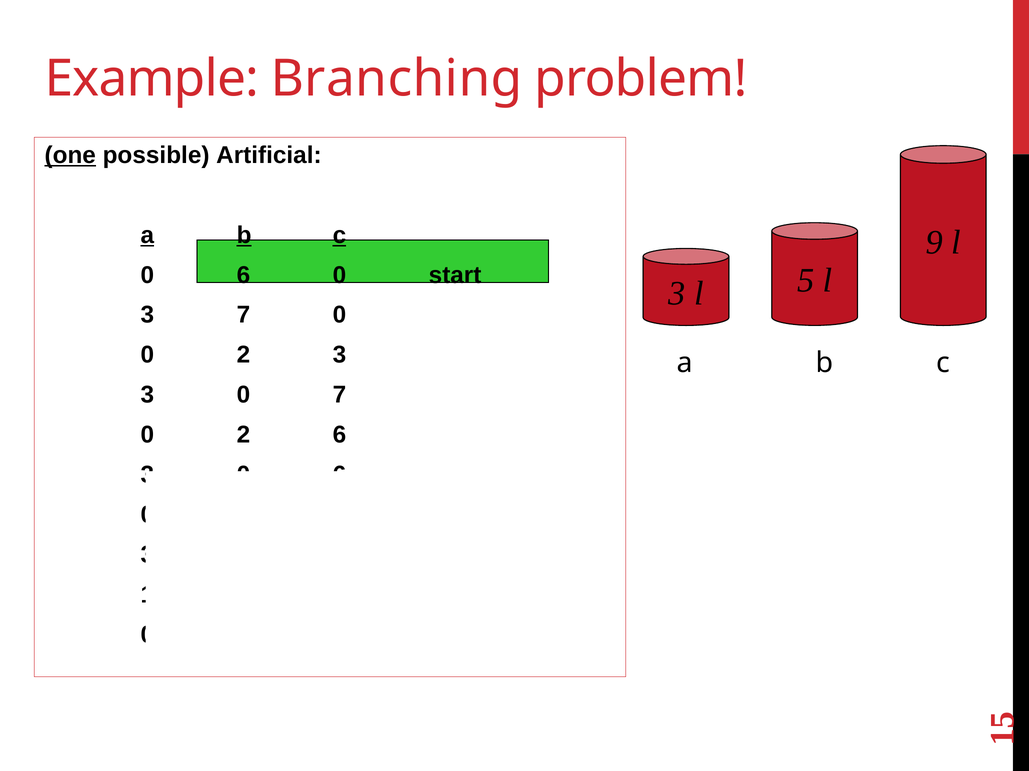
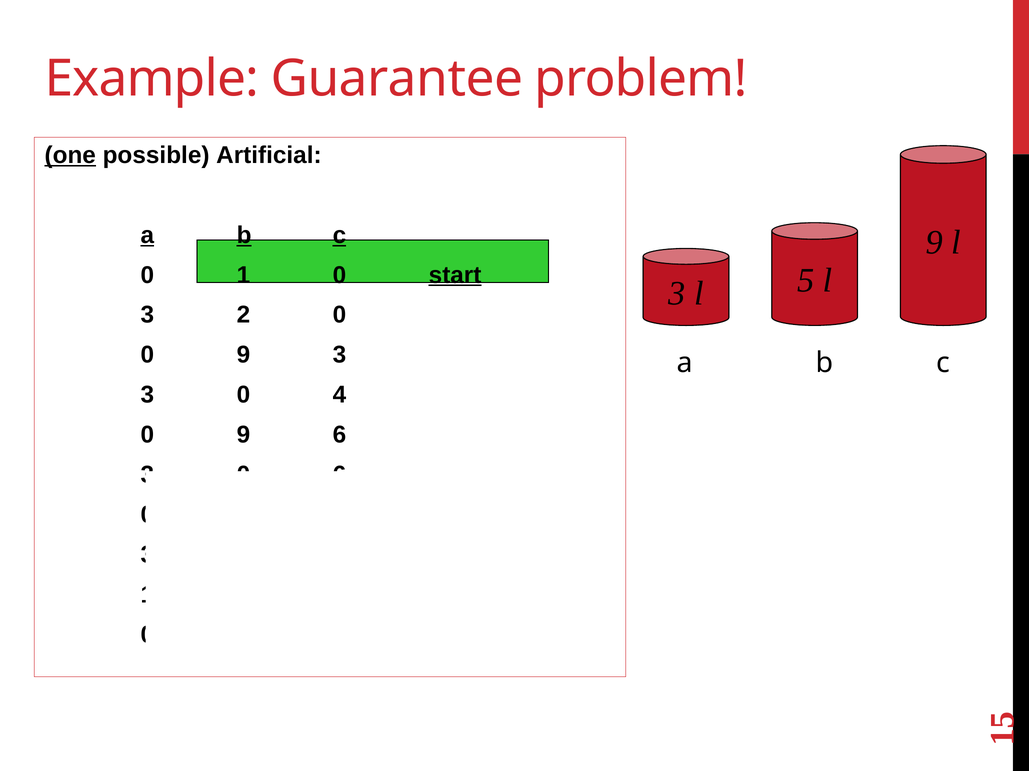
Branching: Branching -> Guarantee (397, 79)
6: 6 -> 1 (243, 275)
start underline: none -> present (455, 275)
3 7: 7 -> 2 (243, 315)
2: 2 -> 9 (243, 355)
0 7: 7 -> 4 (339, 395)
2: 2 -> 9 (243, 435)
